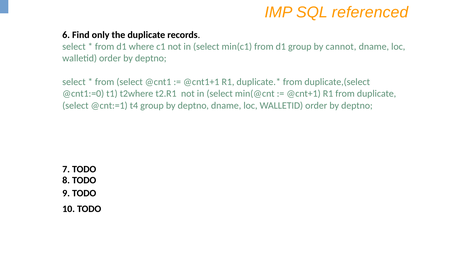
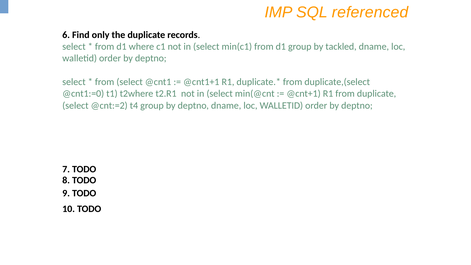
cannot: cannot -> tackled (341, 47)
@cnt:=1: @cnt:=1 -> @cnt:=2 (109, 105)
